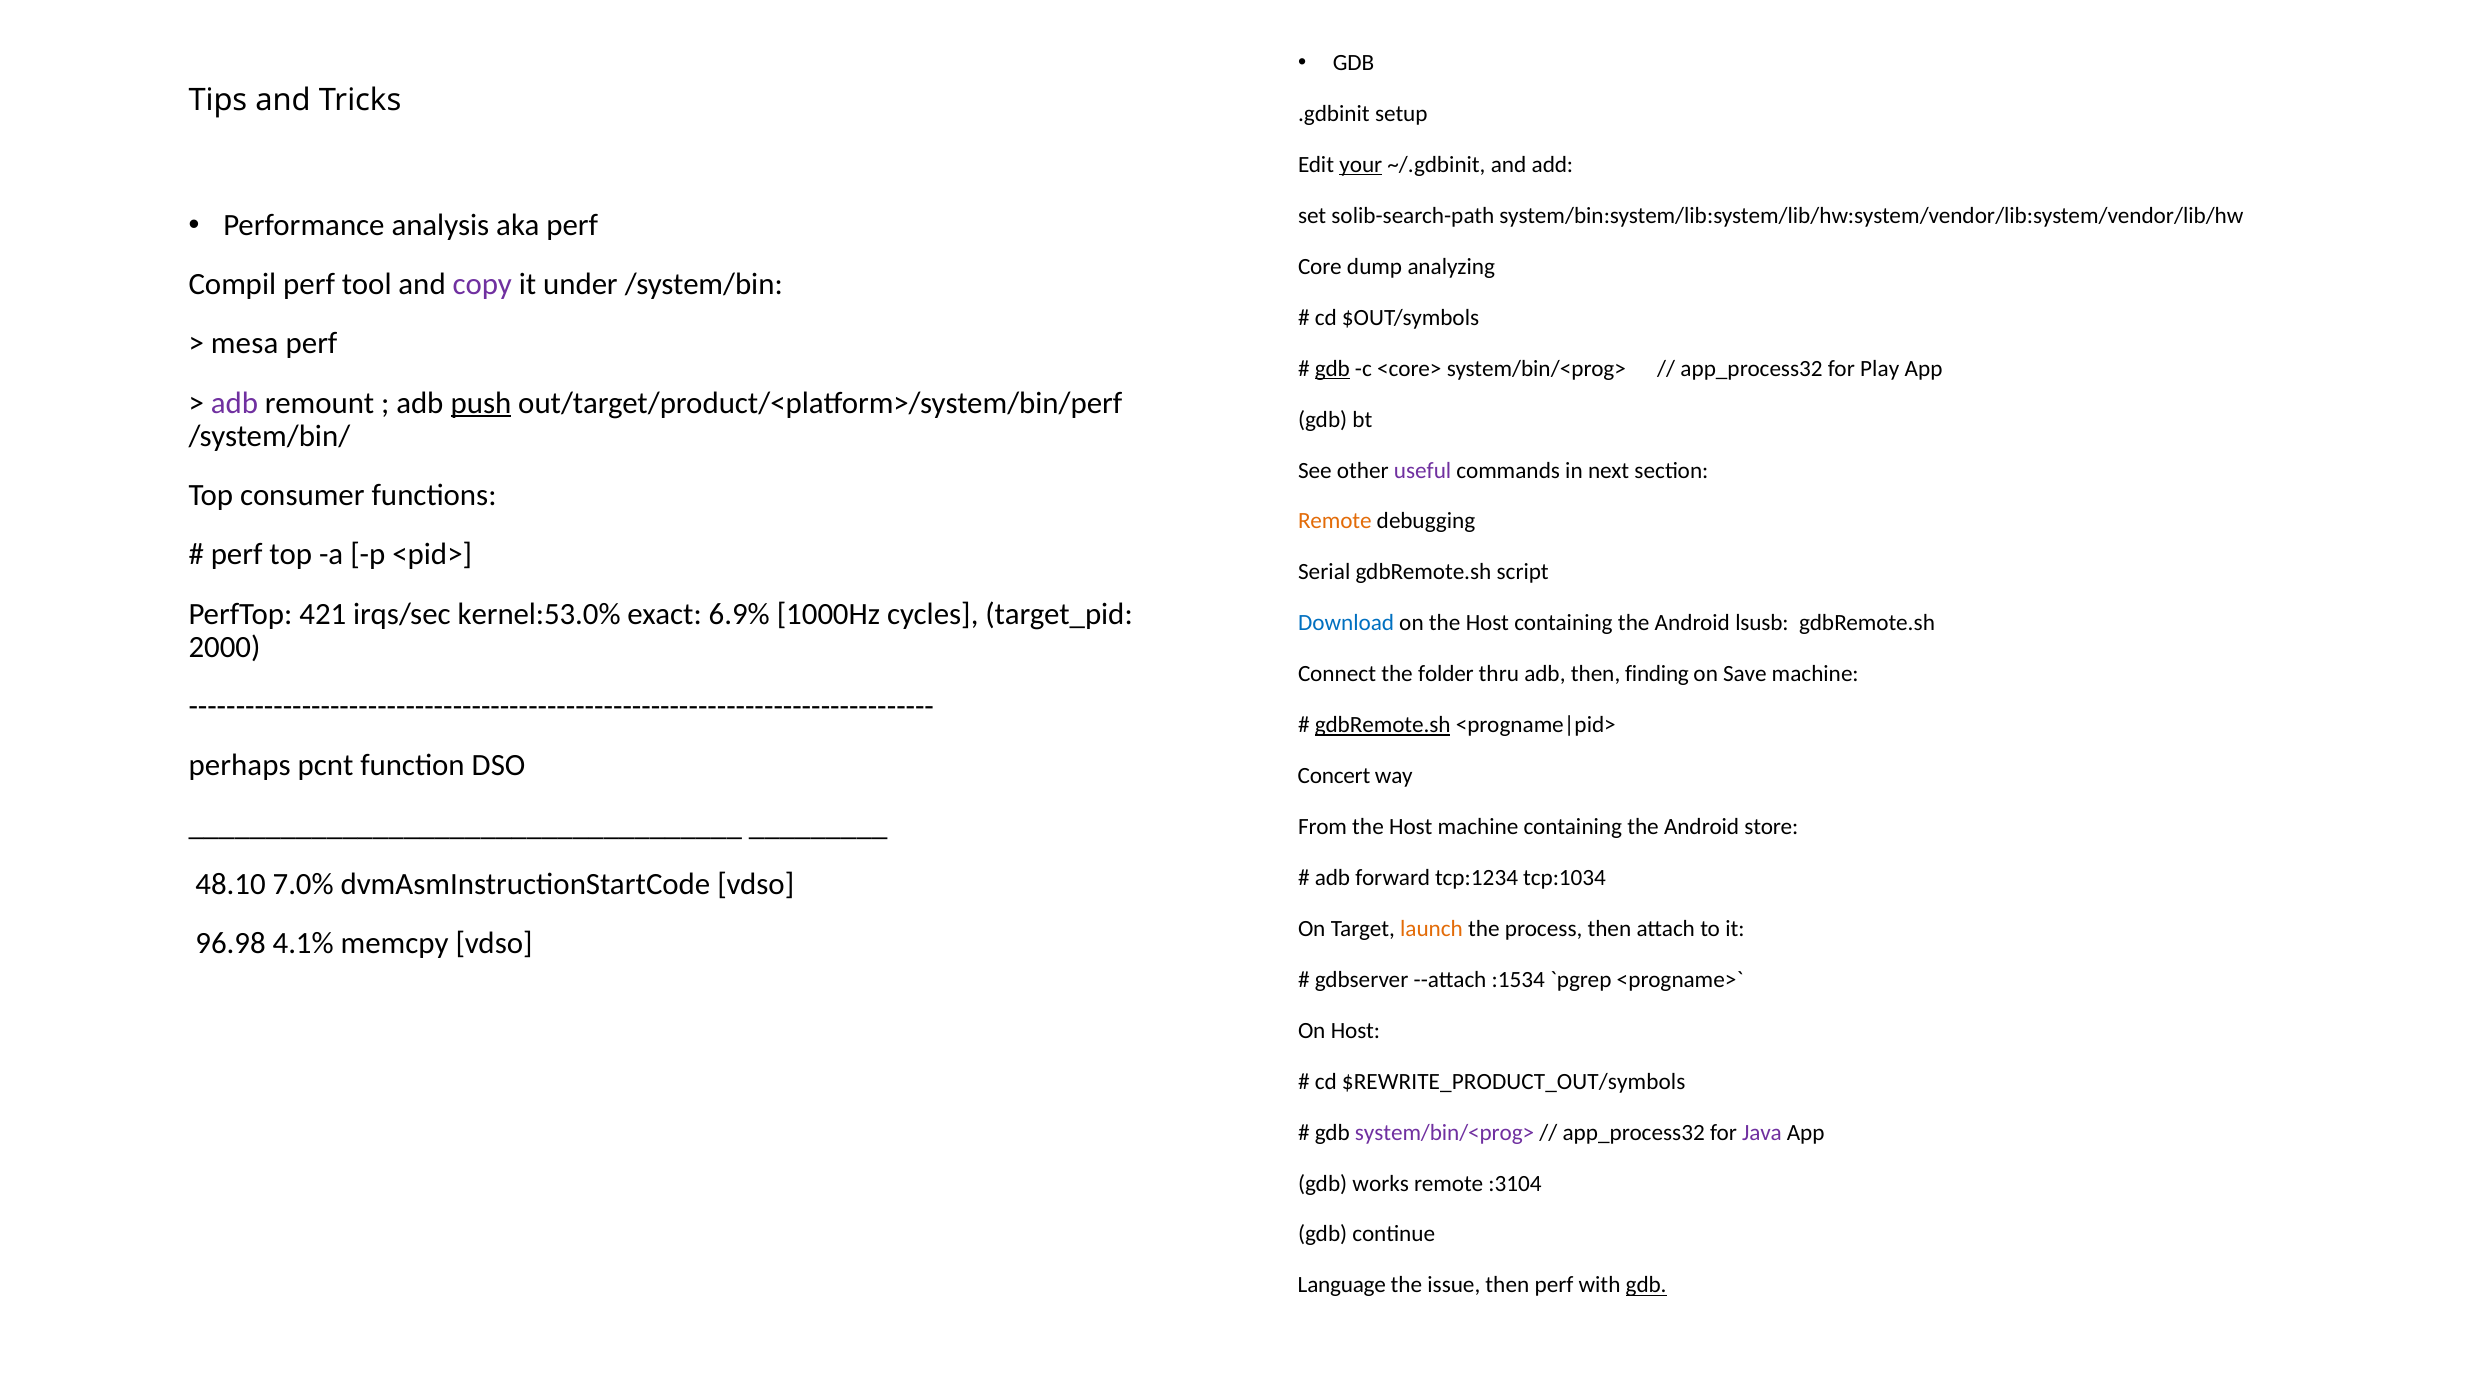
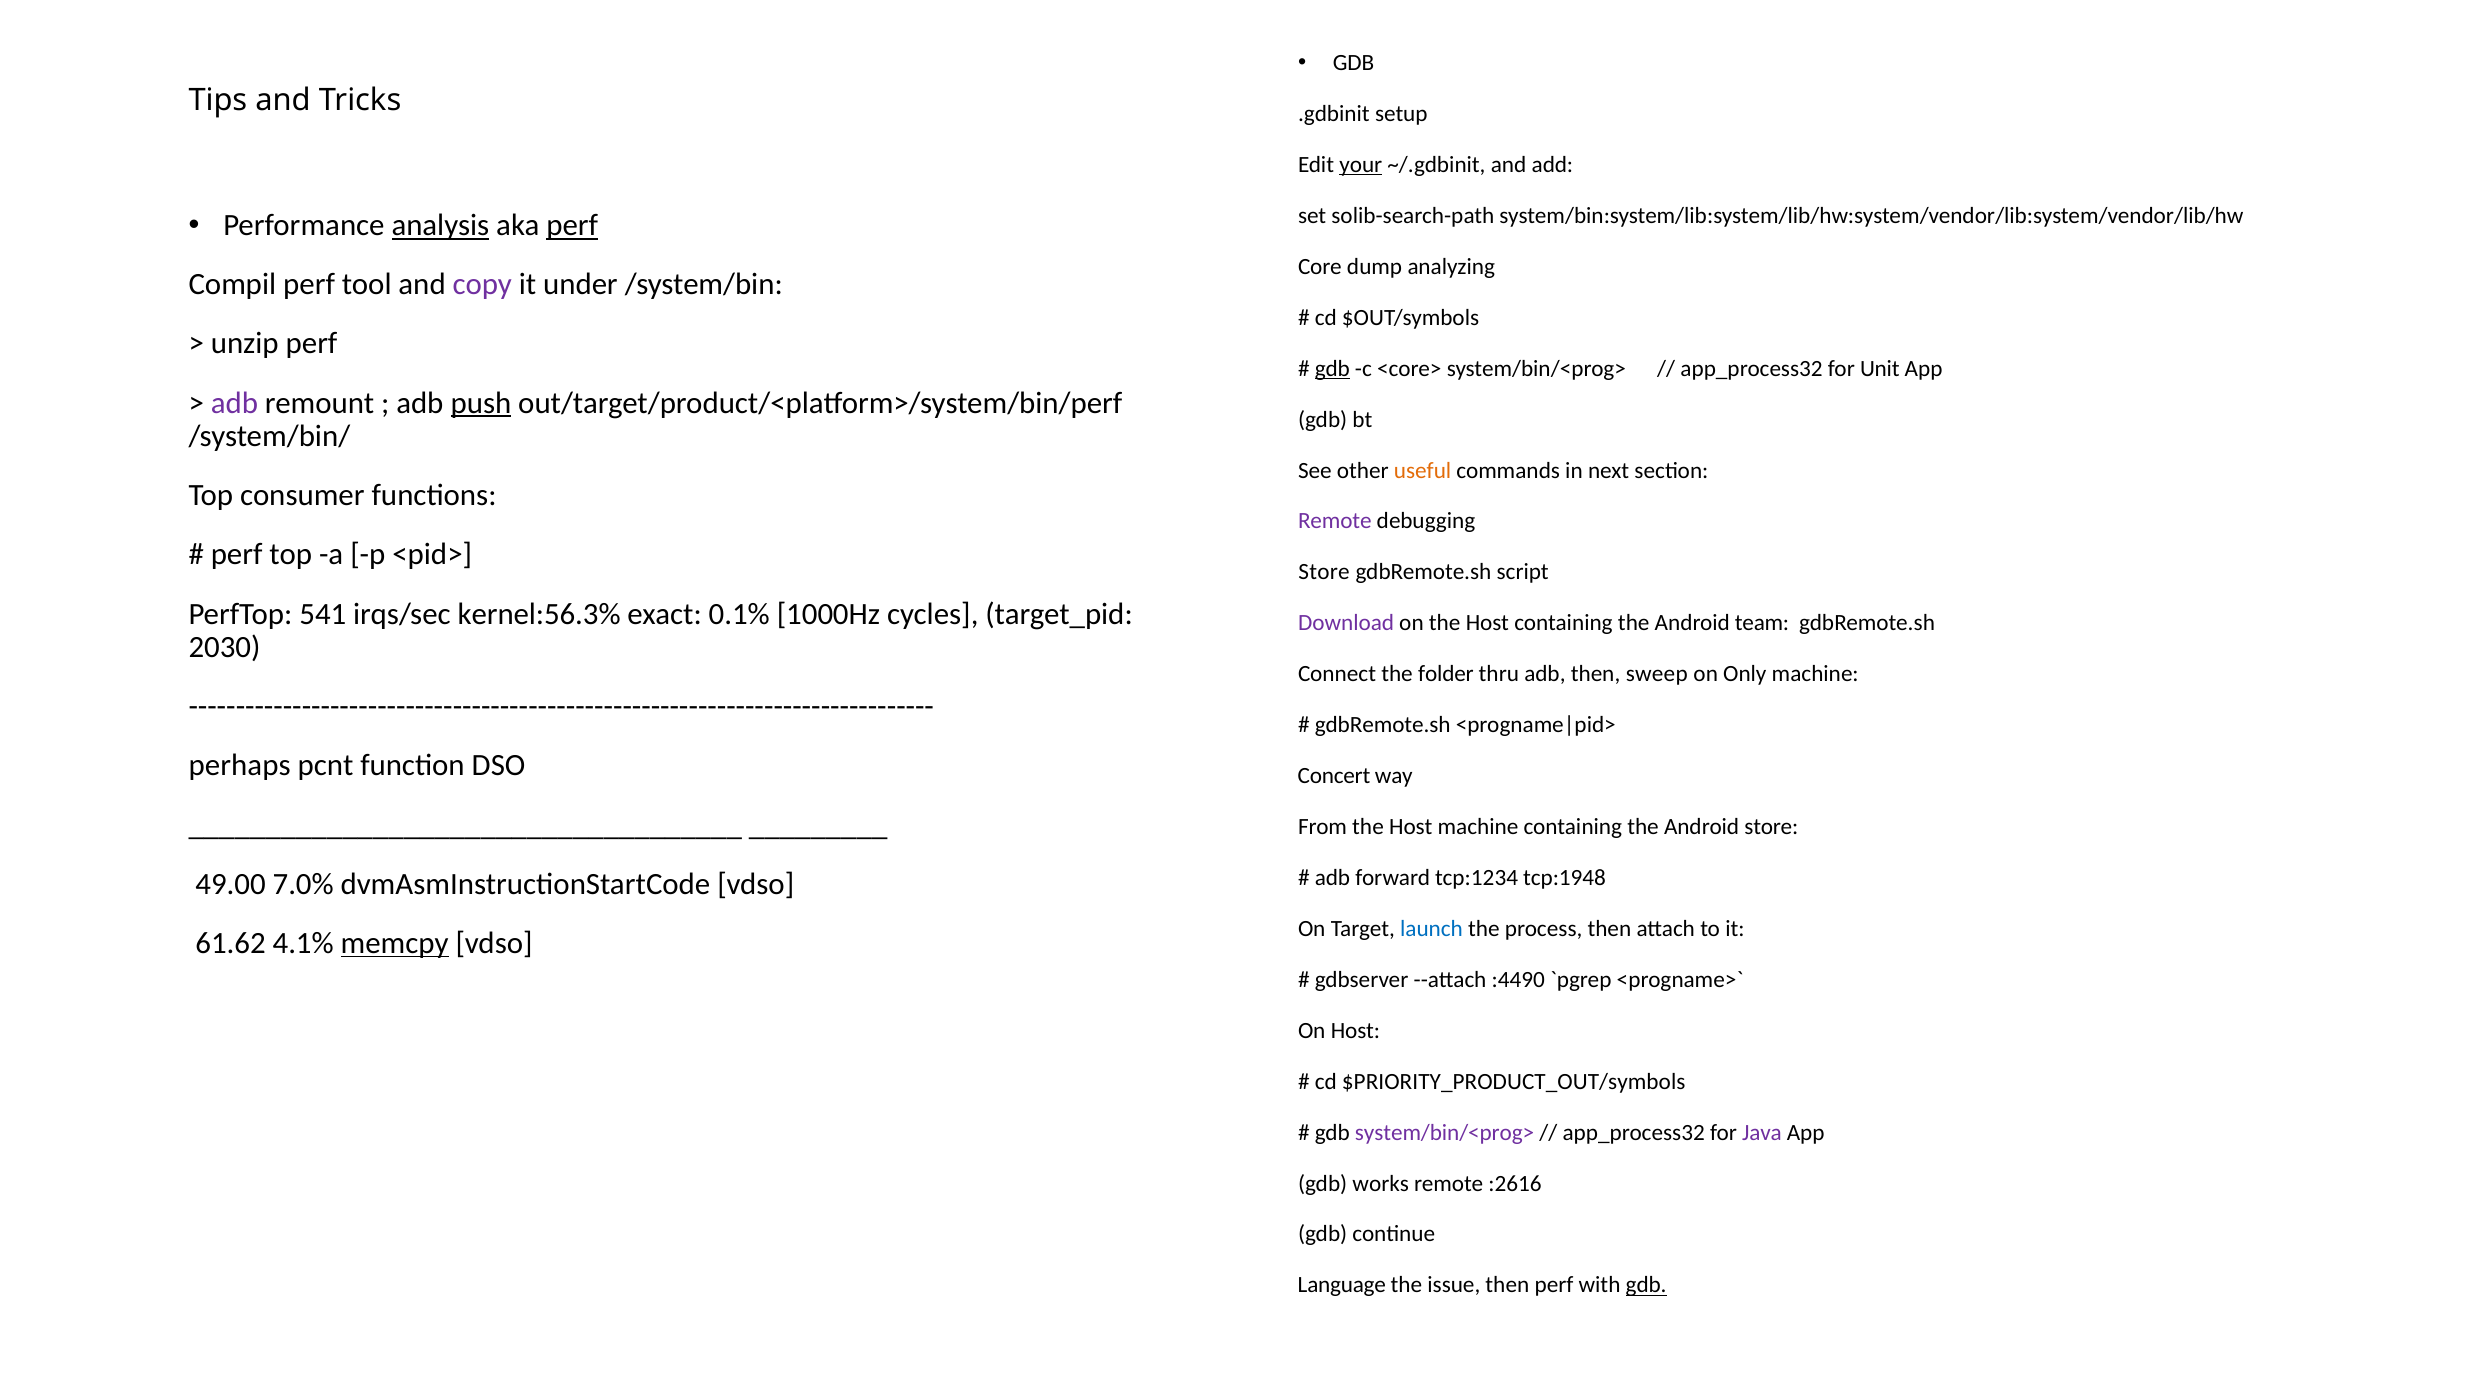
analysis underline: none -> present (440, 225)
perf underline: none -> present (572, 225)
mesa: mesa -> unzip (245, 344)
Play: Play -> Unit (1880, 368)
useful colour: purple -> orange (1423, 470)
Remote colour: orange -> purple (1335, 521)
Serial: Serial -> Store (1324, 572)
421: 421 -> 541 (323, 614)
kernel:53.0%: kernel:53.0% -> kernel:56.3% (539, 614)
6.9%: 6.9% -> 0.1% (739, 614)
Download colour: blue -> purple (1346, 623)
lsusb: lsusb -> team (1762, 623)
2000: 2000 -> 2030 (224, 647)
finding: finding -> sweep (1657, 674)
Save: Save -> Only (1745, 674)
gdbRemote.sh underline: present -> none (1383, 725)
tcp:1034: tcp:1034 -> tcp:1948 (1564, 878)
48.10: 48.10 -> 49.00 (231, 884)
launch colour: orange -> blue (1432, 928)
96.98: 96.98 -> 61.62 (231, 943)
memcpy underline: none -> present (395, 943)
:1534: :1534 -> :4490 (1518, 979)
$REWRITE_PRODUCT_OUT/symbols: $REWRITE_PRODUCT_OUT/symbols -> $PRIORITY_PRODUCT_OUT/symbols (1514, 1081)
:3104: :3104 -> :2616 (1515, 1183)
